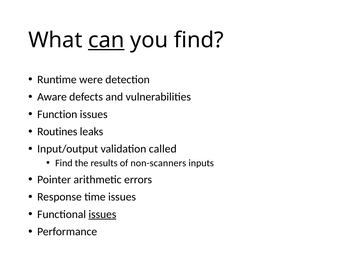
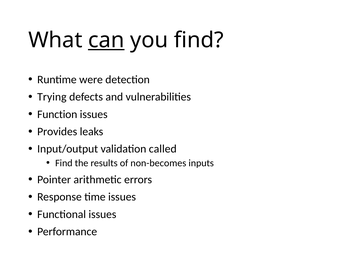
Aware: Aware -> Trying (52, 97)
Routines: Routines -> Provides (57, 132)
non-scanners: non-scanners -> non-becomes (158, 163)
issues underline: present -> none (102, 214)
